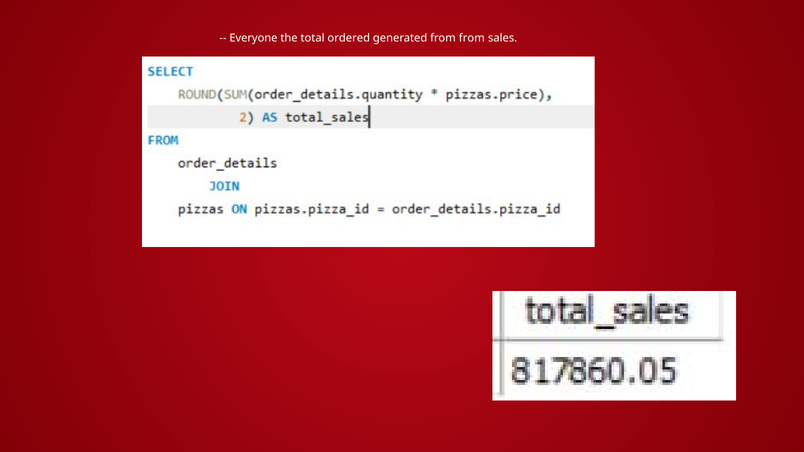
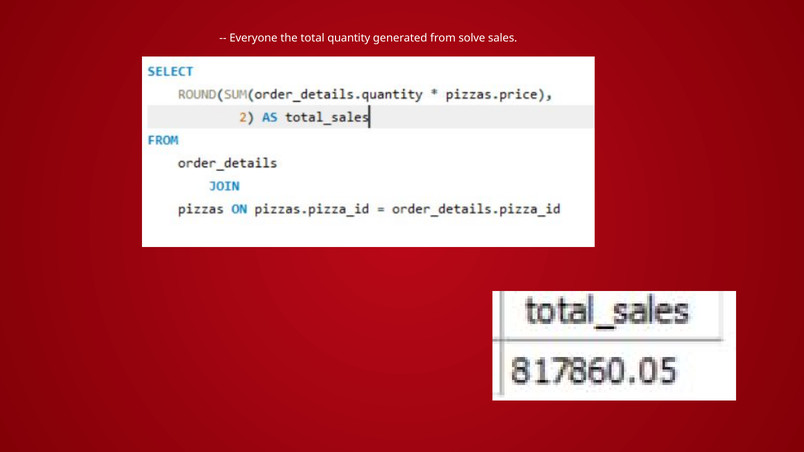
ordered: ordered -> quantity (349, 38)
from from: from -> solve (472, 38)
